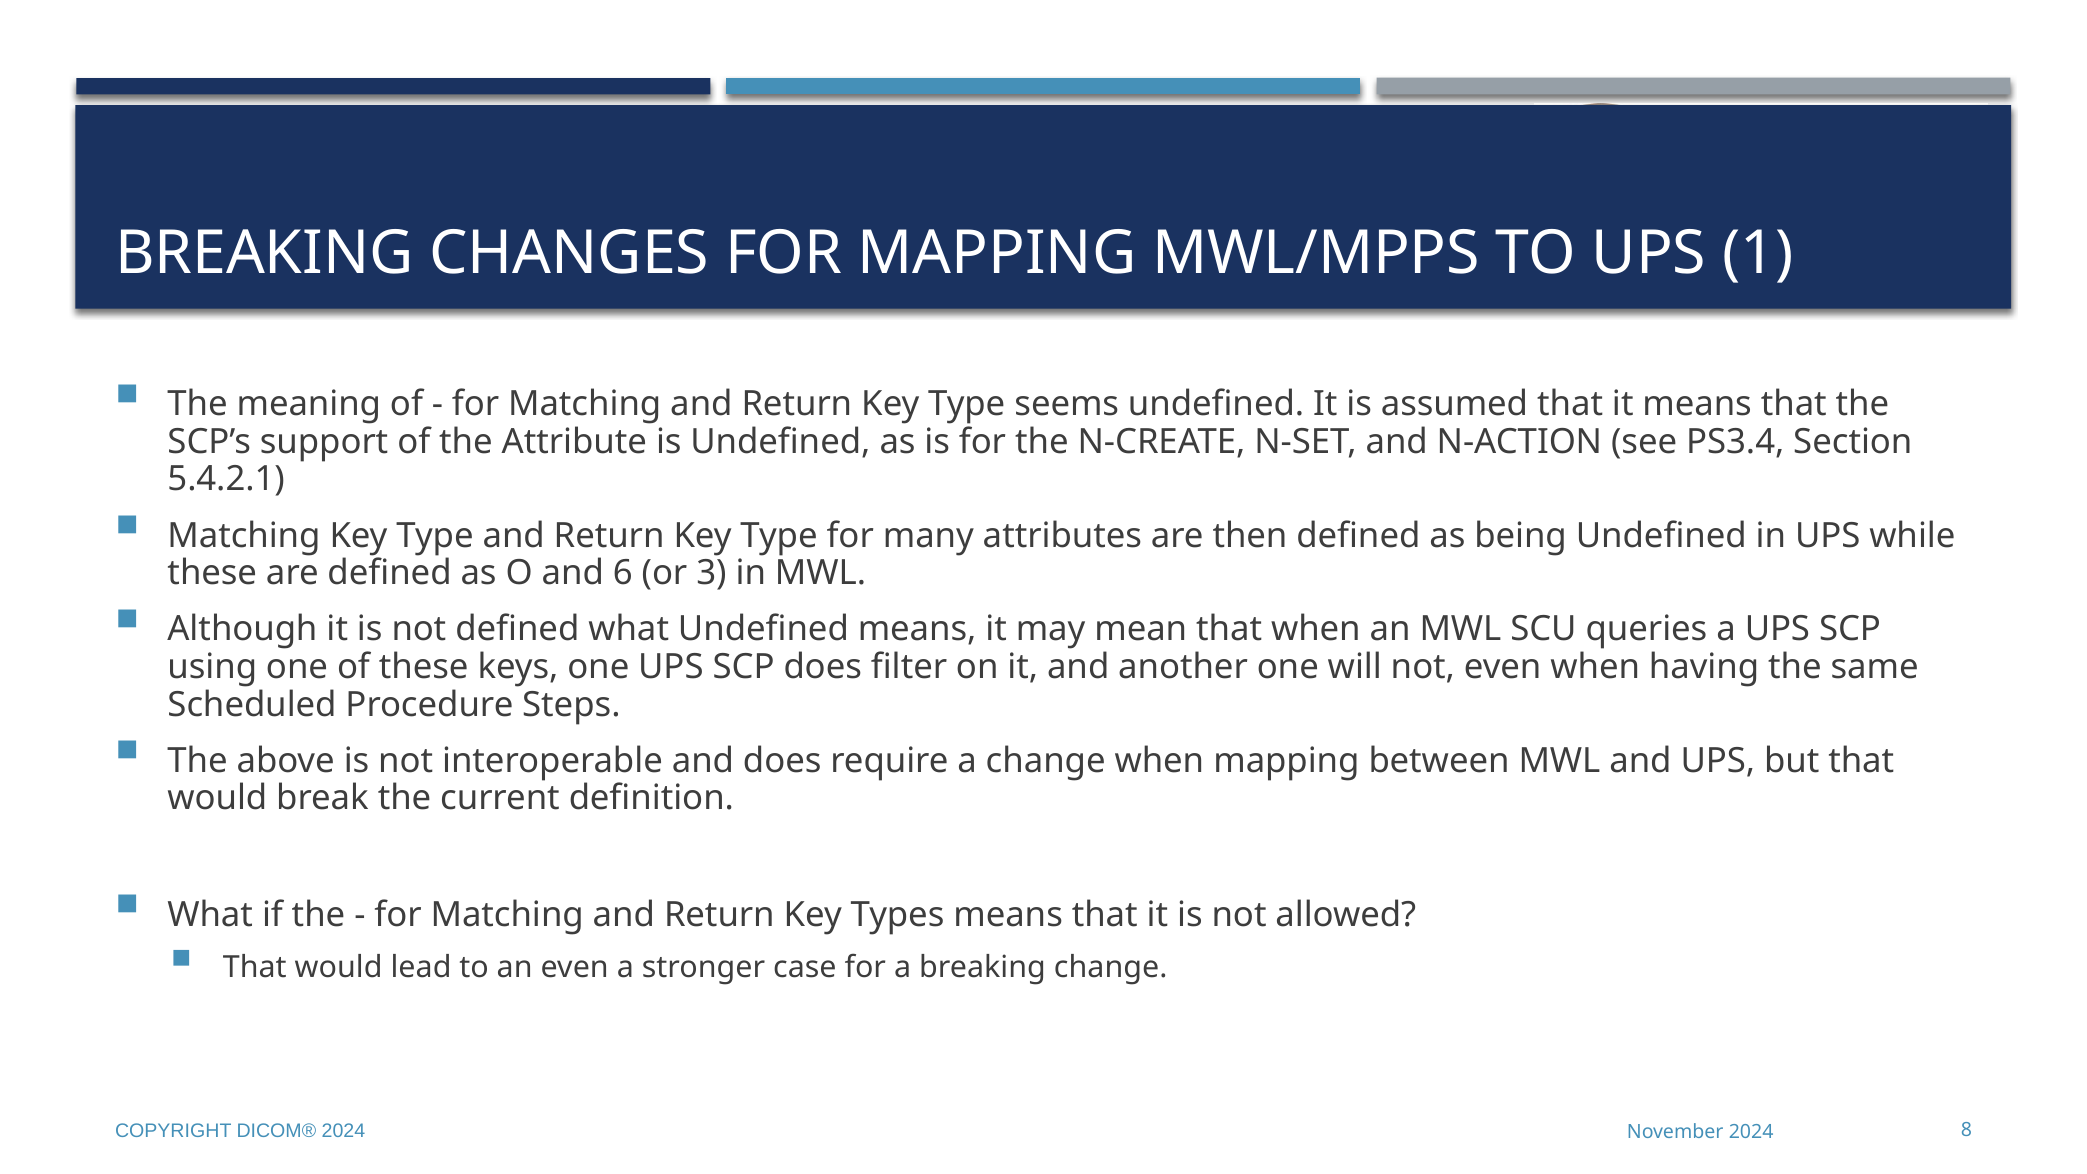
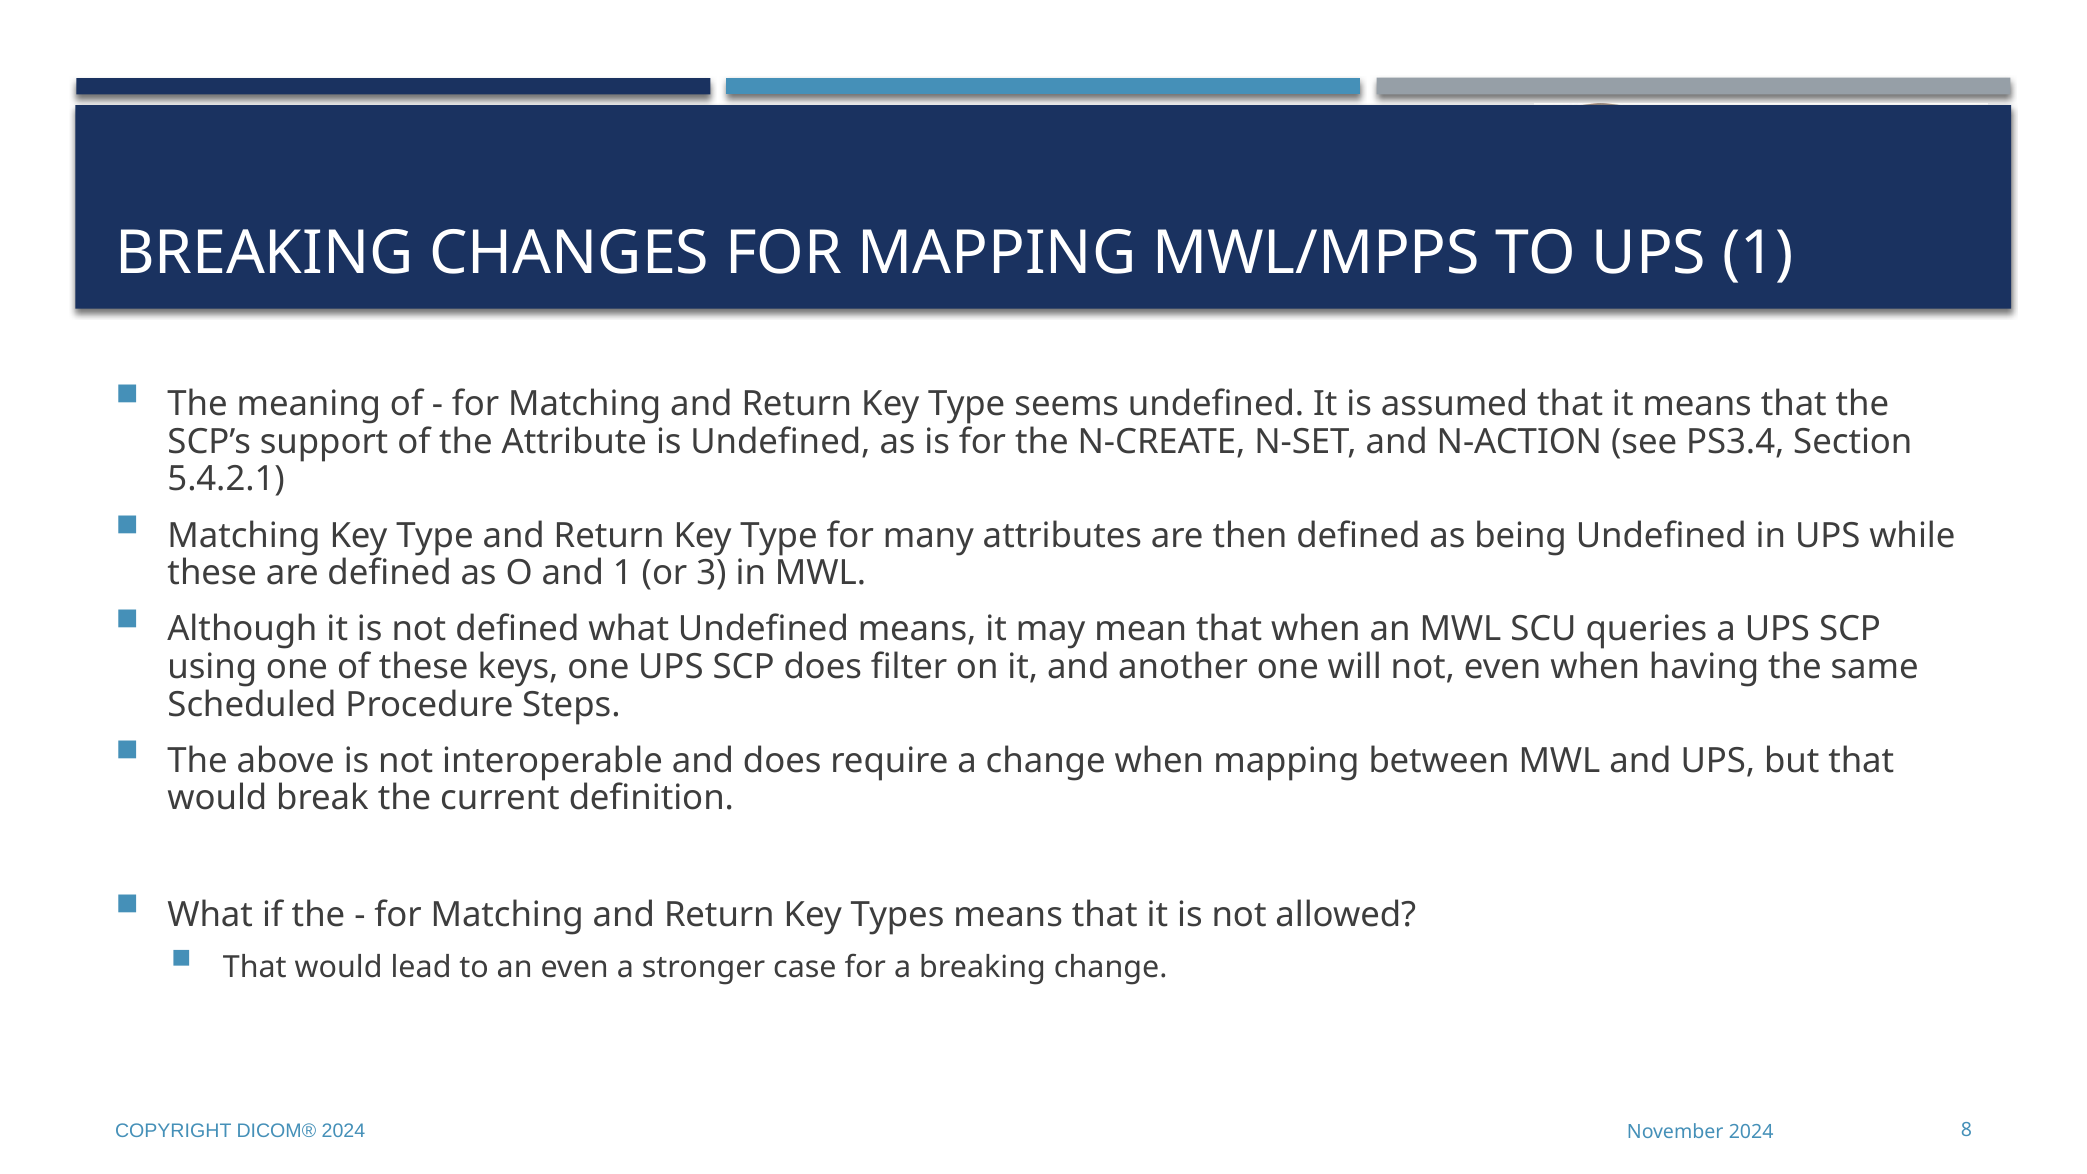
and 6: 6 -> 1 (623, 573)
